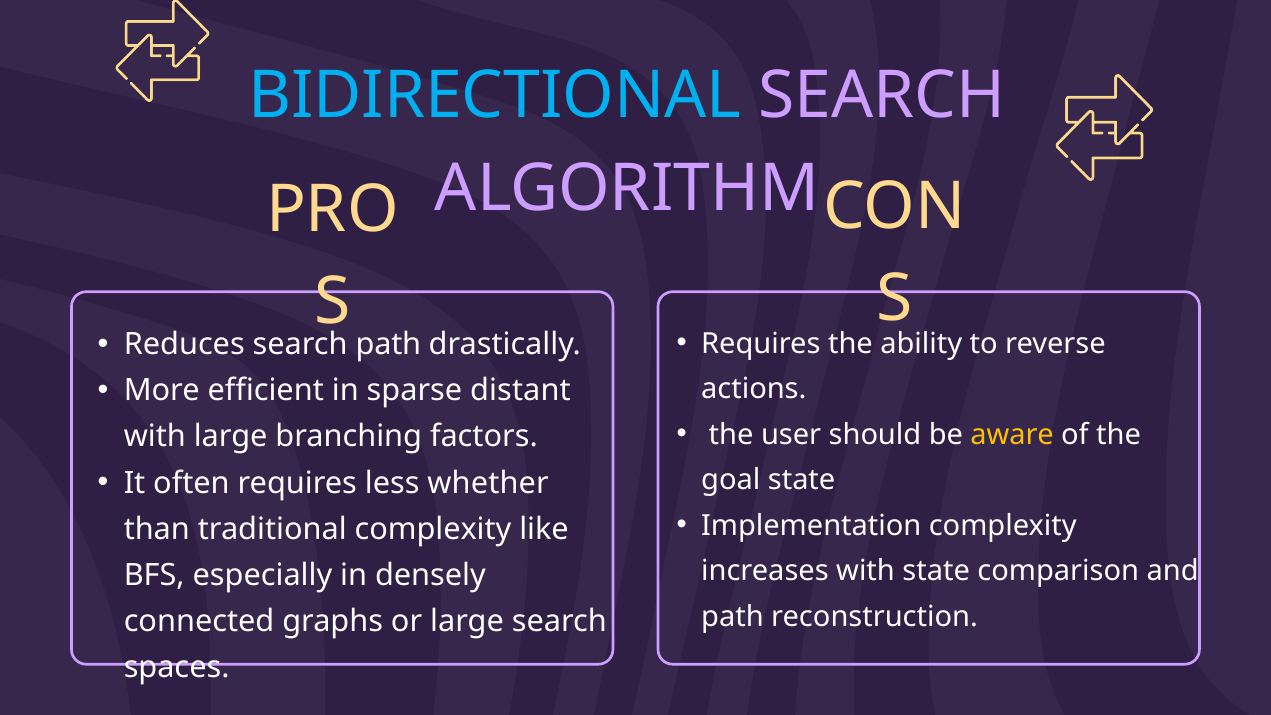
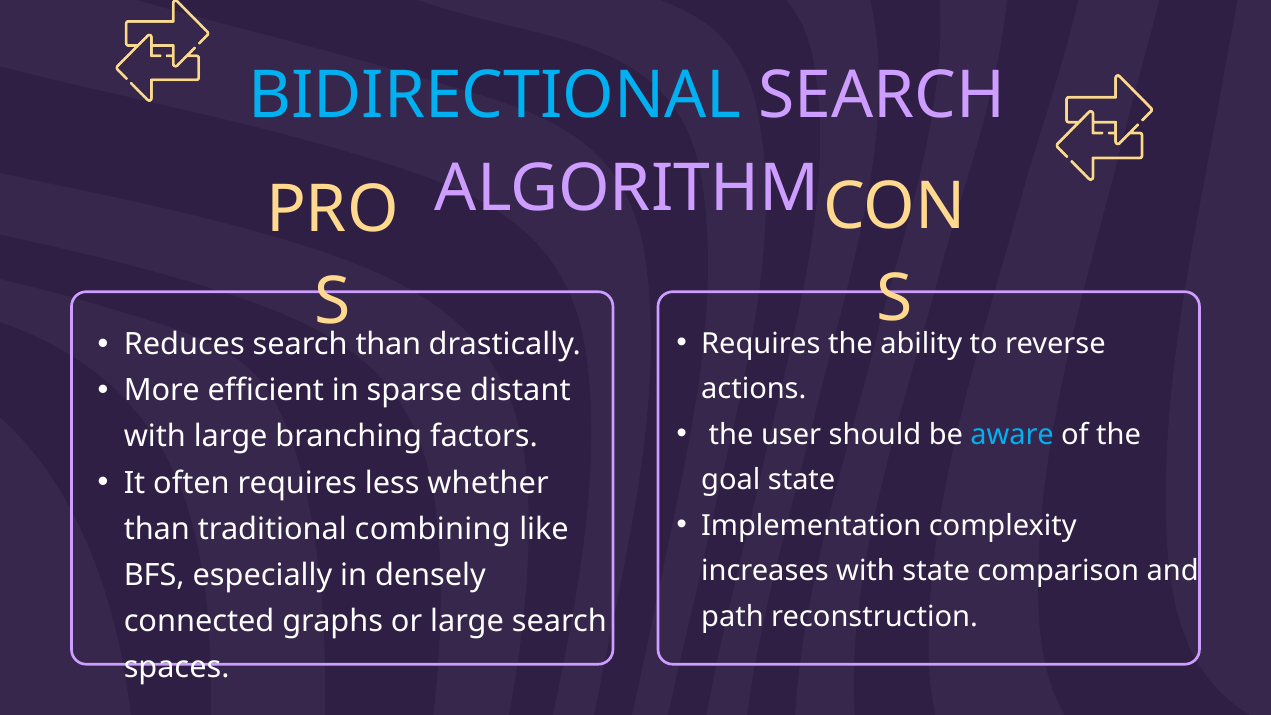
search path: path -> than (388, 345)
aware colour: yellow -> light blue (1012, 435)
traditional complexity: complexity -> combining (433, 529)
